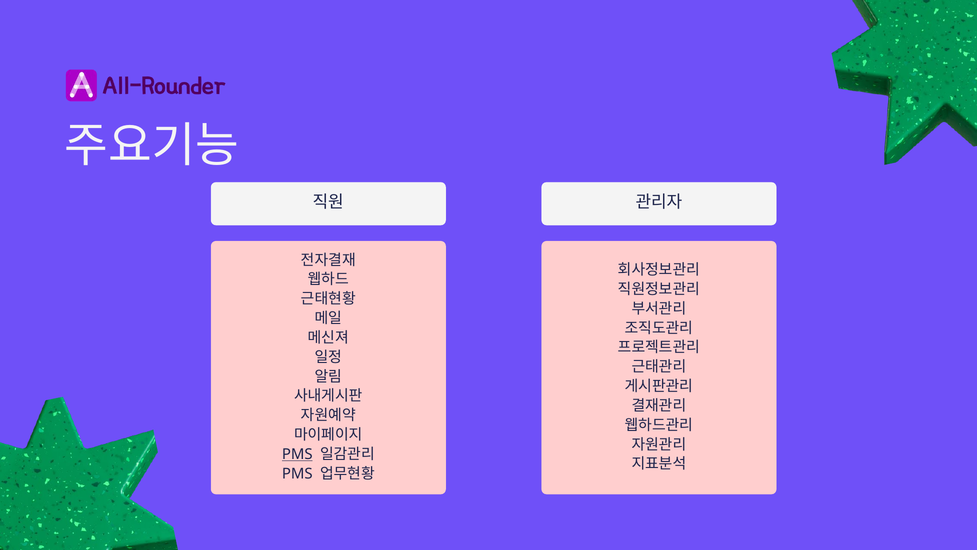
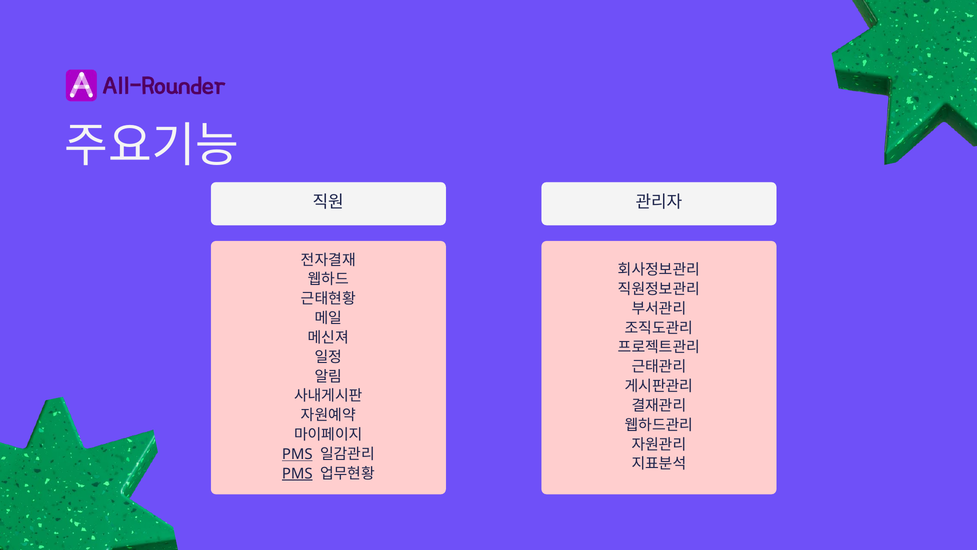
PMS underline: none -> present (297, 473)
